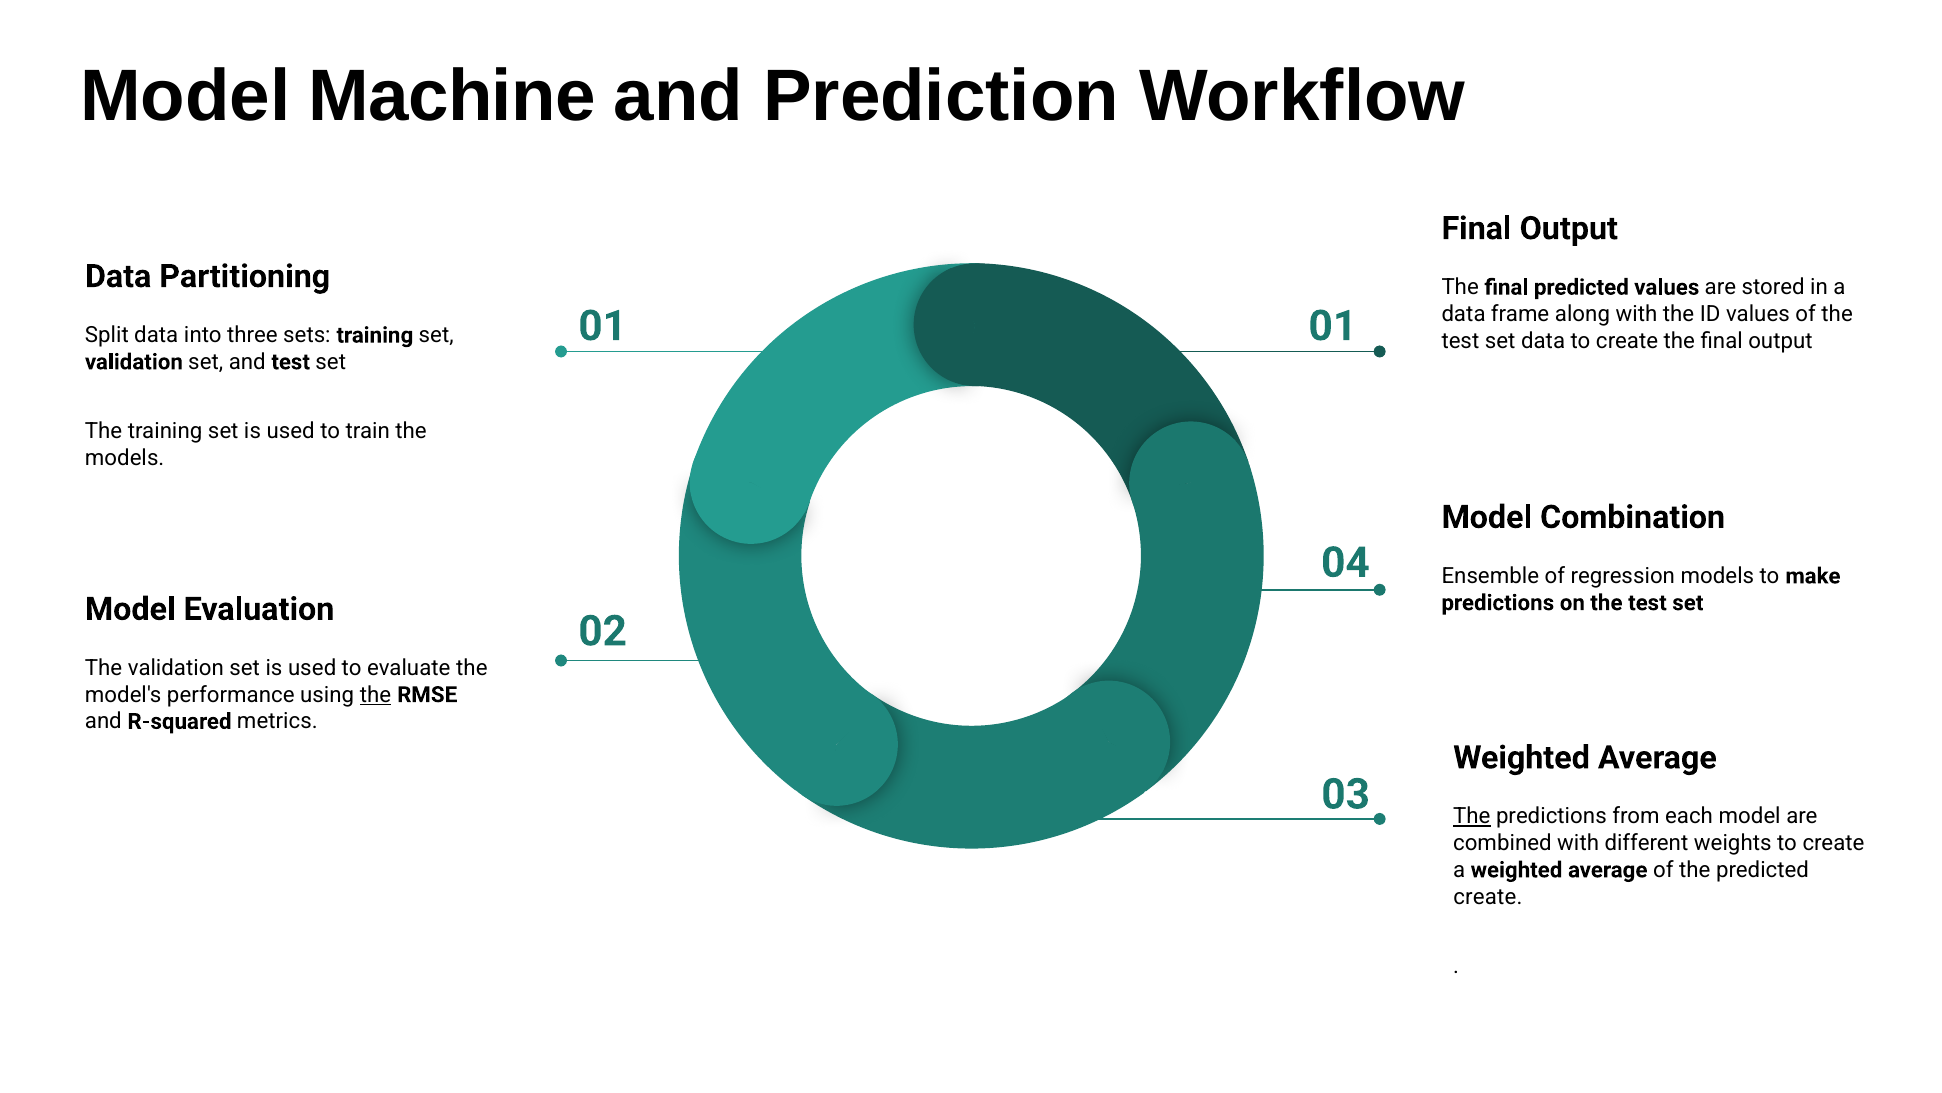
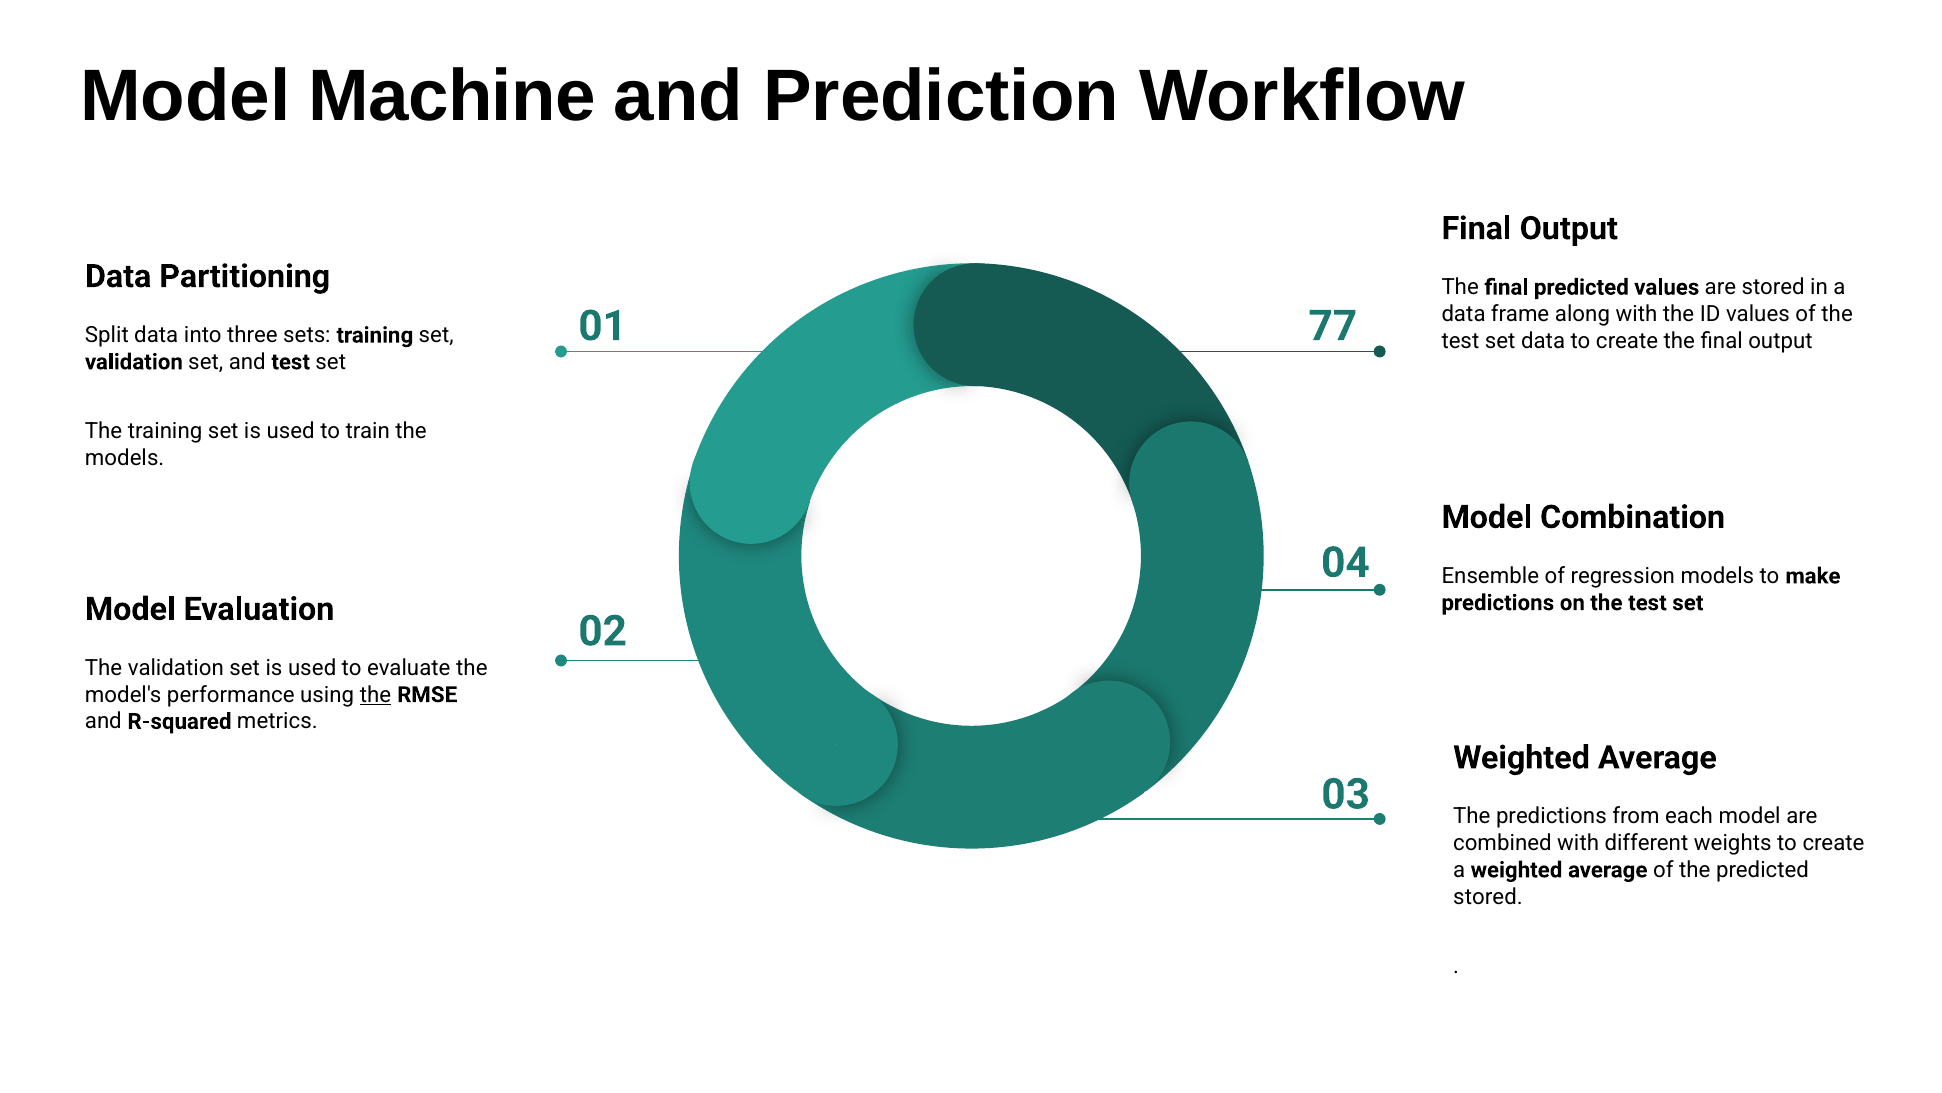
01 01: 01 -> 77 (1333, 326)
The underline: present -> none (1472, 816)
create: create -> stored (1488, 896)
